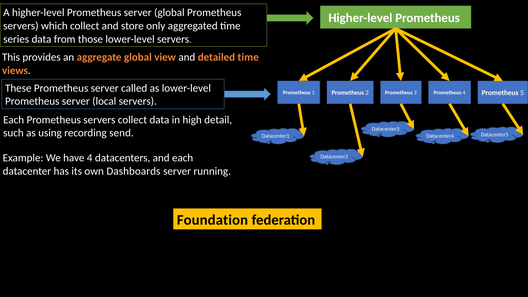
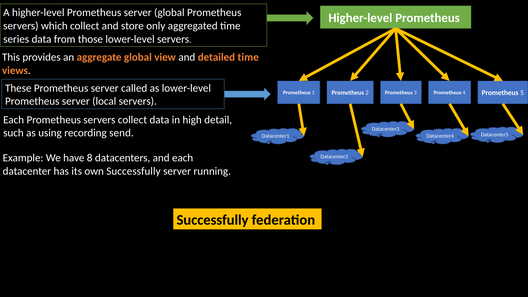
have 4: 4 -> 8 (90, 158)
own Dashboards: Dashboards -> Successfully (133, 171)
Foundation: Foundation -> Successfully (213, 220)
